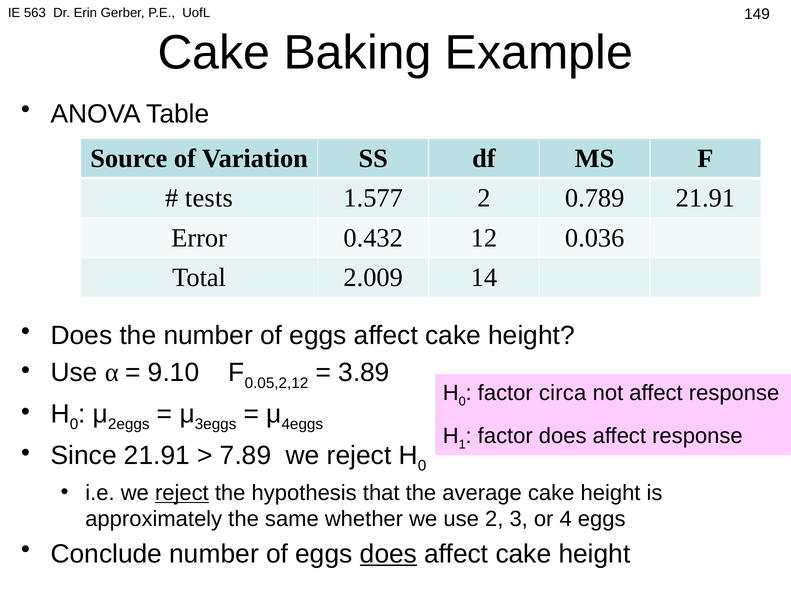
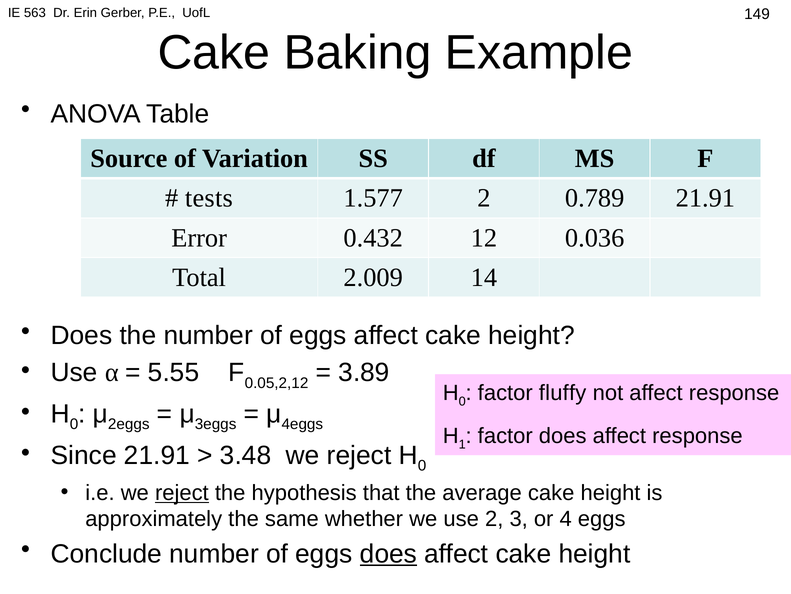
9.10: 9.10 -> 5.55 (174, 372)
circa: circa -> fluffy (563, 392)
7.89: 7.89 -> 3.48 (246, 455)
